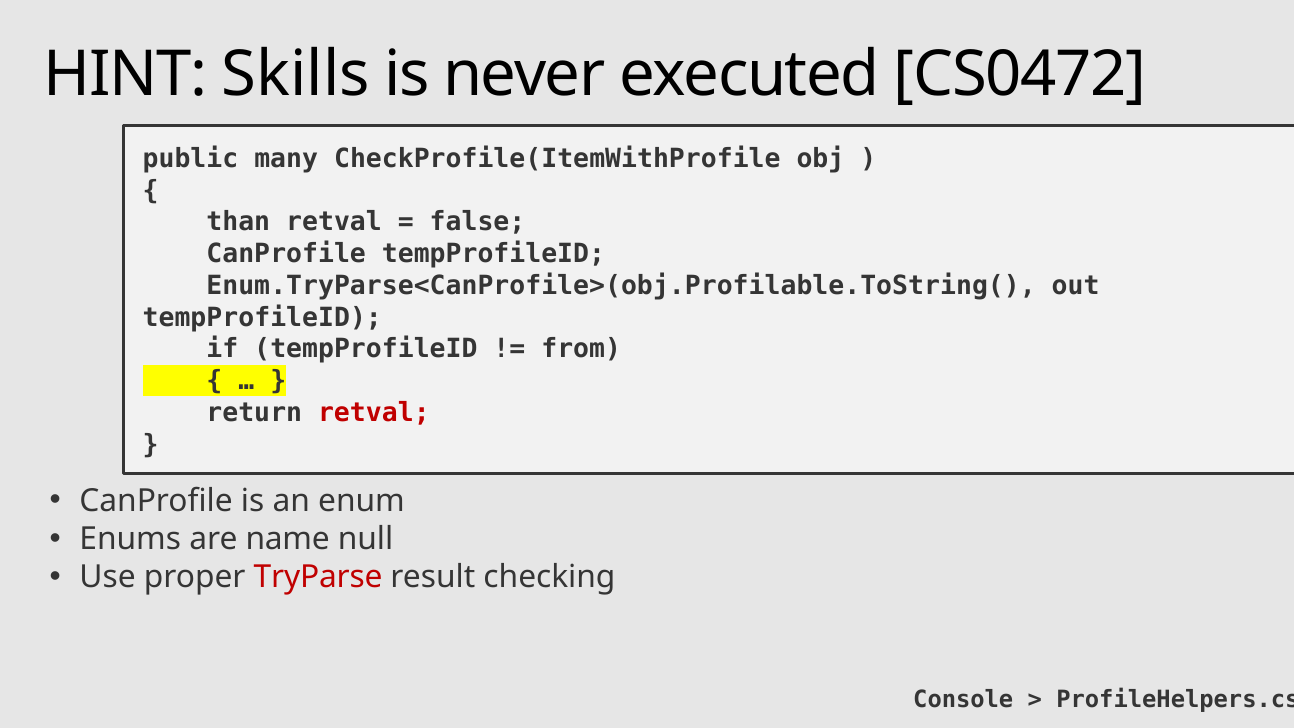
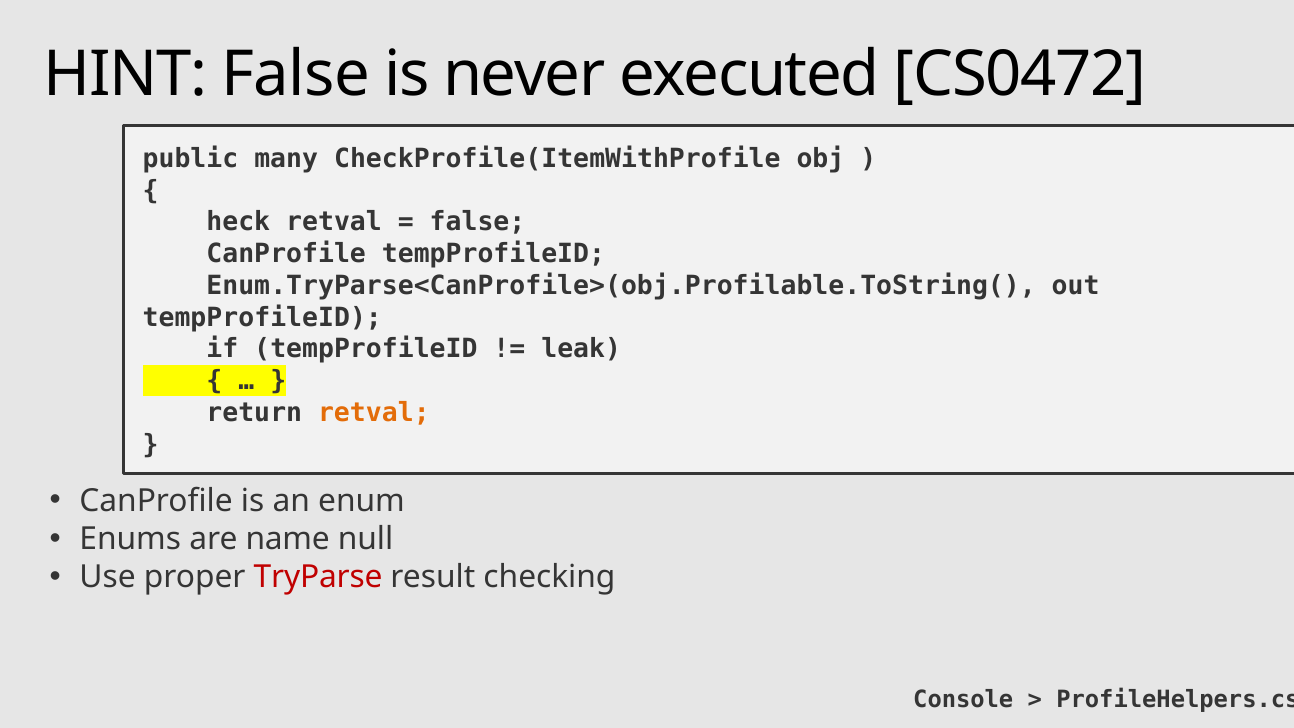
HINT Skills: Skills -> False (296, 74)
than: than -> heck (238, 222)
from: from -> leak (581, 349)
retval colour: red -> orange (374, 413)
